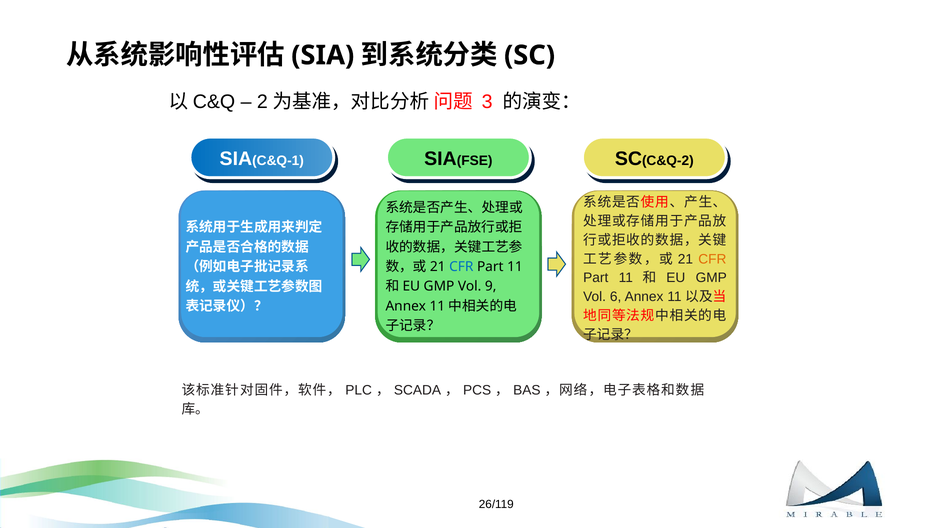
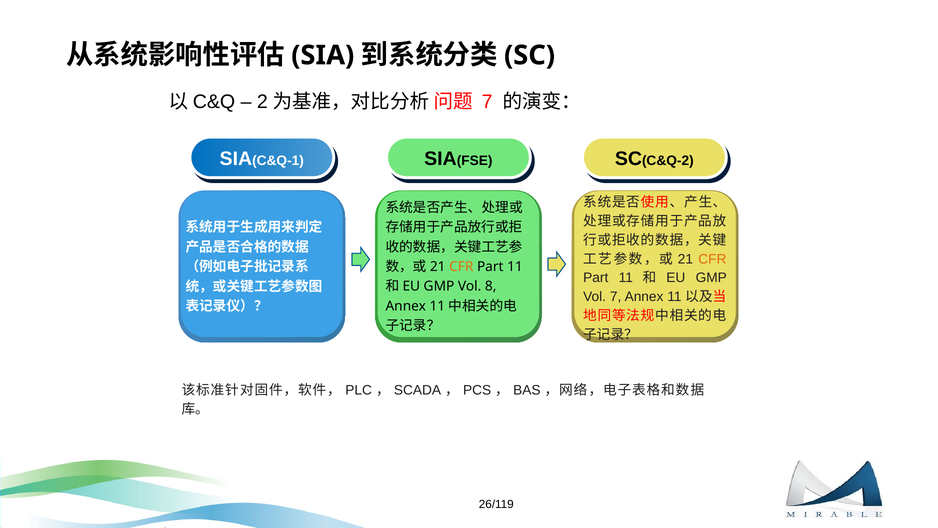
3: 3 -> 7 (487, 102)
CFR colour: blue -> orange (461, 267)
9: 9 -> 8 (491, 286)
Vol 6: 6 -> 7 (616, 297)
